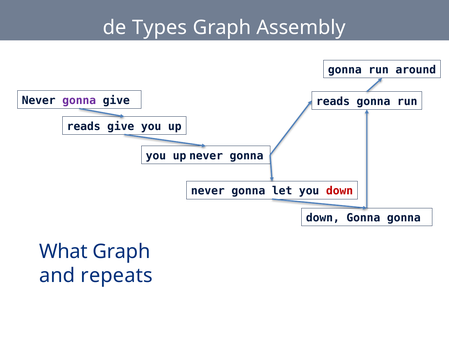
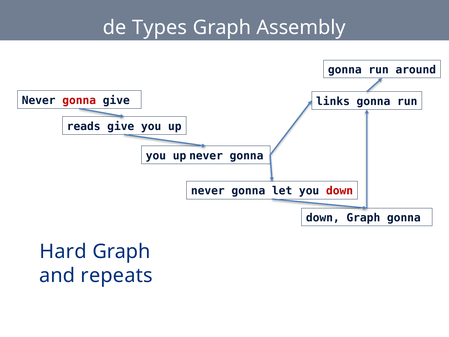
gonna colour: purple -> red (79, 100)
reads: reads -> links (333, 101)
down Gonna: Gonna -> Graph (363, 218)
What: What -> Hard (63, 251)
